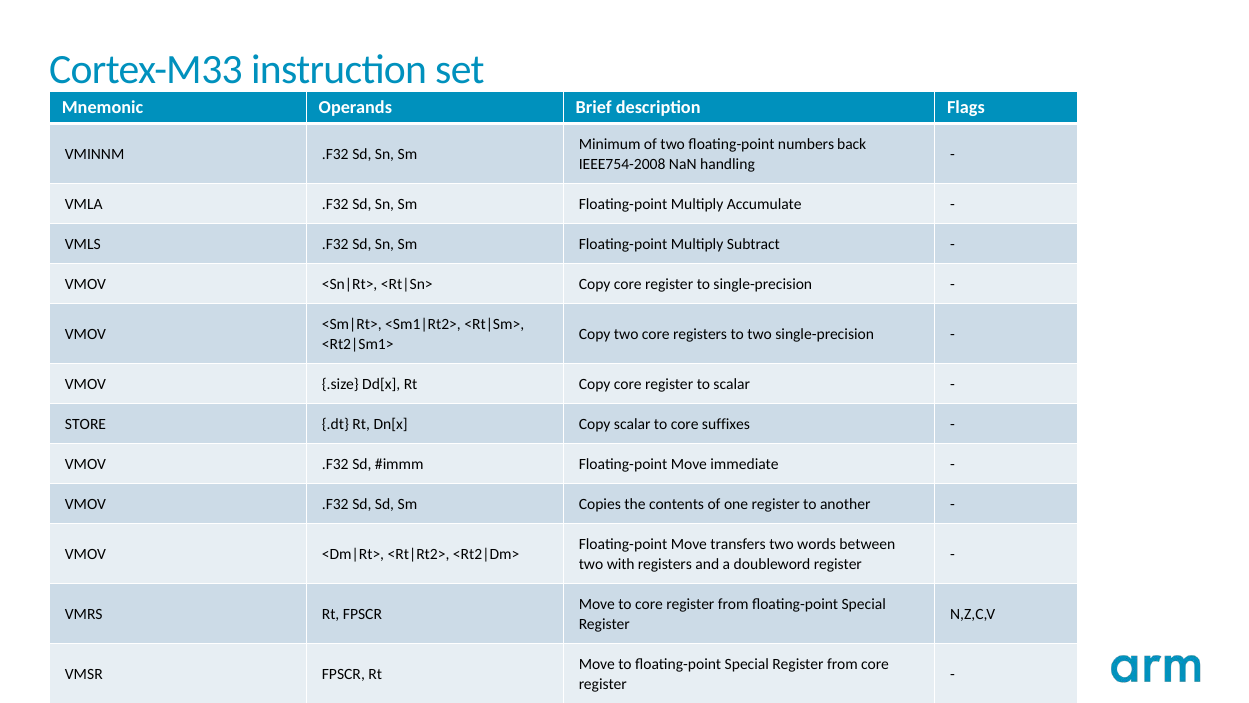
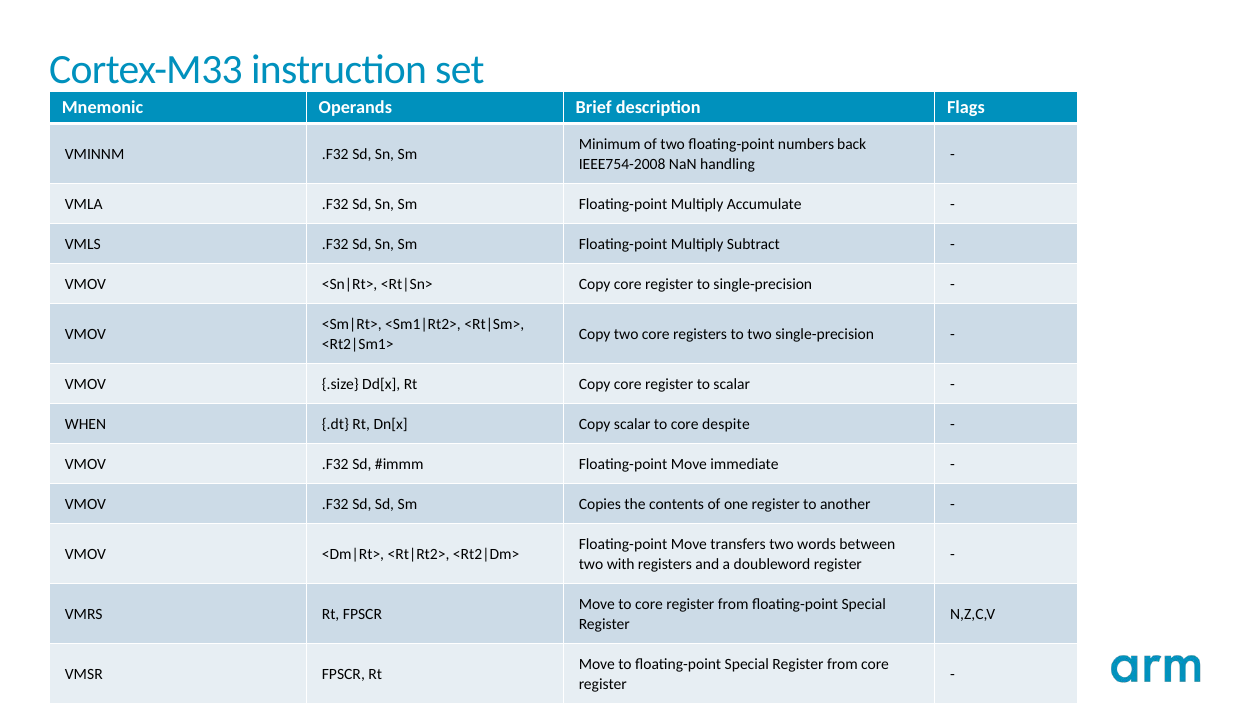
STORE: STORE -> WHEN (86, 424)
suffixes: suffixes -> despite (726, 424)
